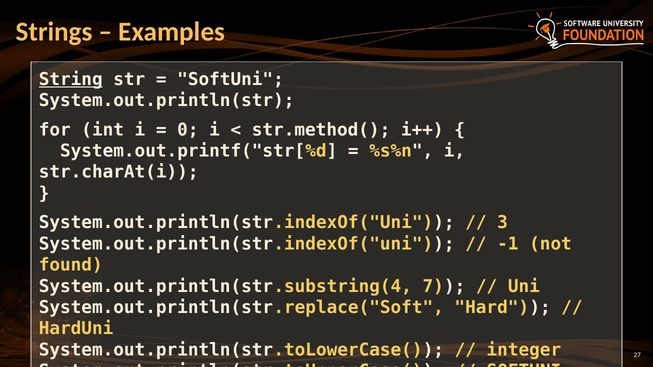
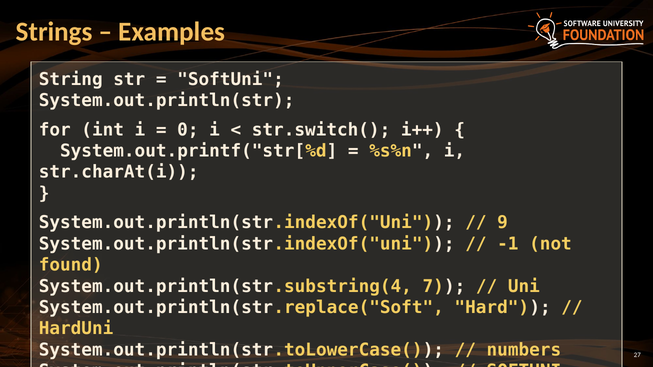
String underline: present -> none (71, 79)
str.method(: str.method( -> str.switch( (321, 130)
3: 3 -> 9 (503, 223)
integer: integer -> numbers (524, 350)
